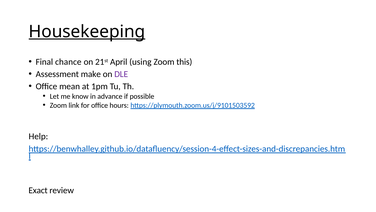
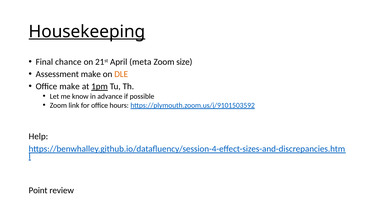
using: using -> meta (140, 62)
this: this -> size (184, 62)
DLE colour: purple -> orange (121, 74)
Office mean: mean -> make (70, 86)
1pm underline: none -> present (100, 86)
Exact: Exact -> Point (38, 190)
